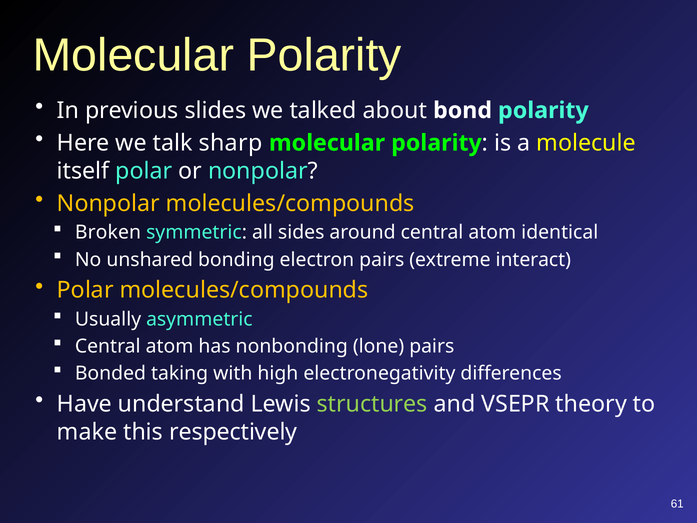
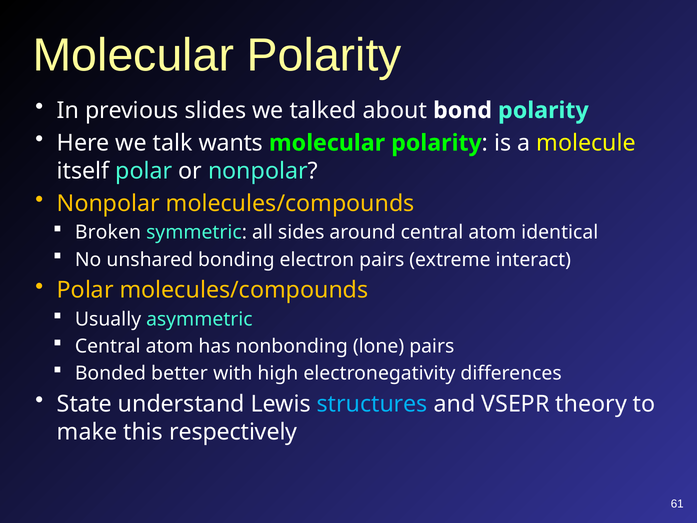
sharp: sharp -> wants (231, 143)
taking: taking -> better (179, 373)
Have: Have -> State (84, 404)
structures colour: light green -> light blue (372, 404)
